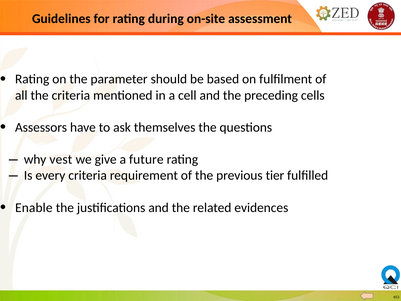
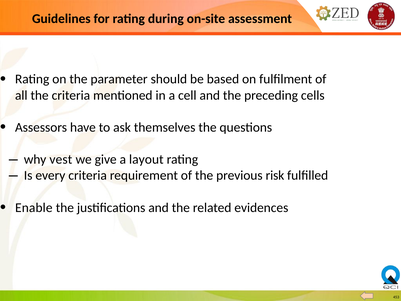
future: future -> layout (146, 159)
tier: tier -> risk (275, 175)
